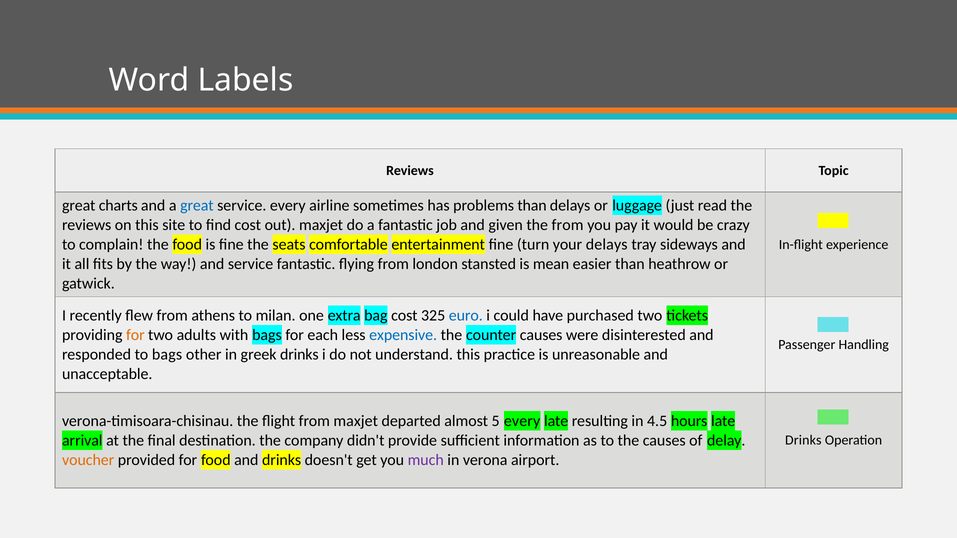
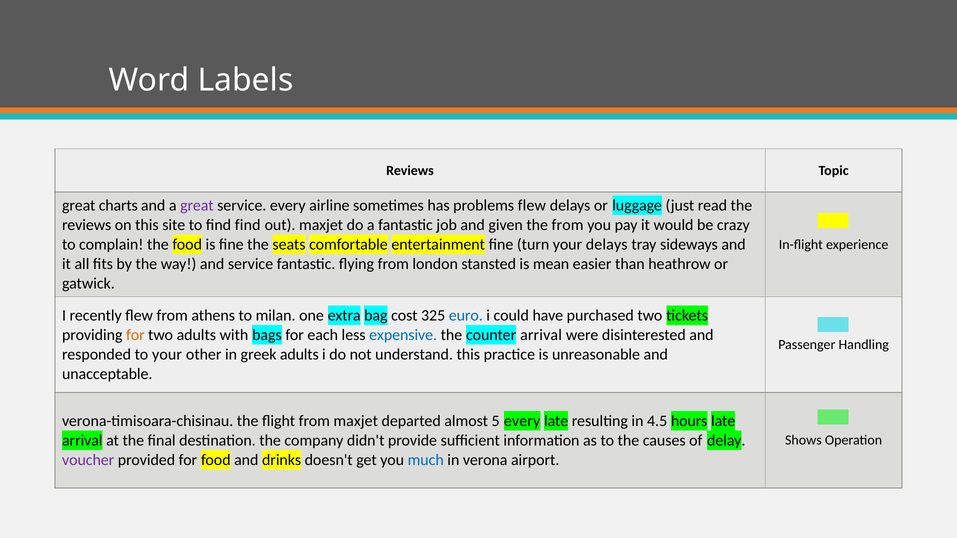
great colour: blue -> purple (197, 206)
problems than: than -> flew (532, 206)
find cost: cost -> find (248, 225)
counter causes: causes -> arrival (541, 335)
to bags: bags -> your (167, 355)
greek drinks: drinks -> adults (299, 355)
Drinks: Drinks -> Shows (803, 441)
voucher colour: orange -> purple (88, 460)
much colour: purple -> blue (426, 460)
